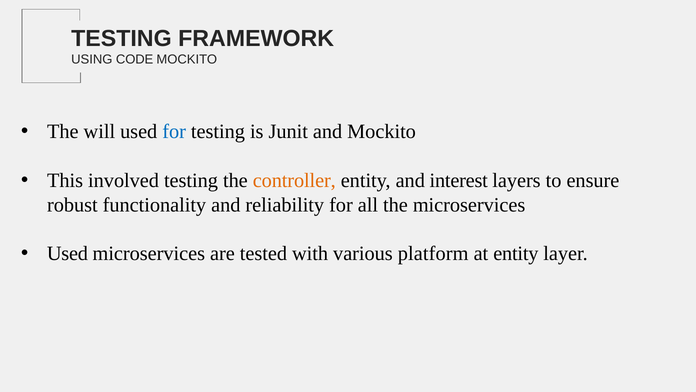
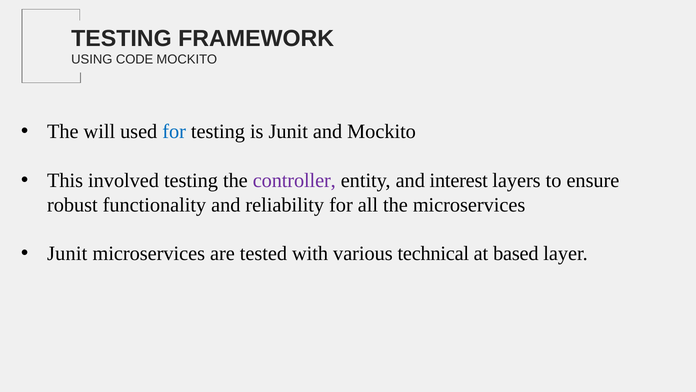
controller colour: orange -> purple (294, 180)
Used: Used -> Junit (67, 253)
platform: platform -> technical (433, 253)
at entity: entity -> based (516, 253)
